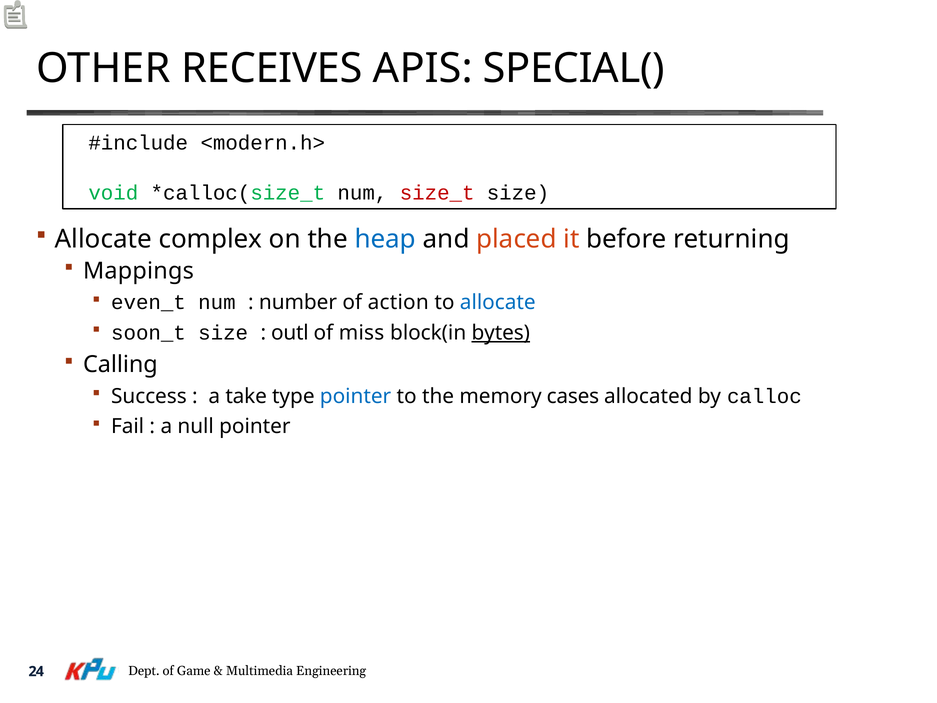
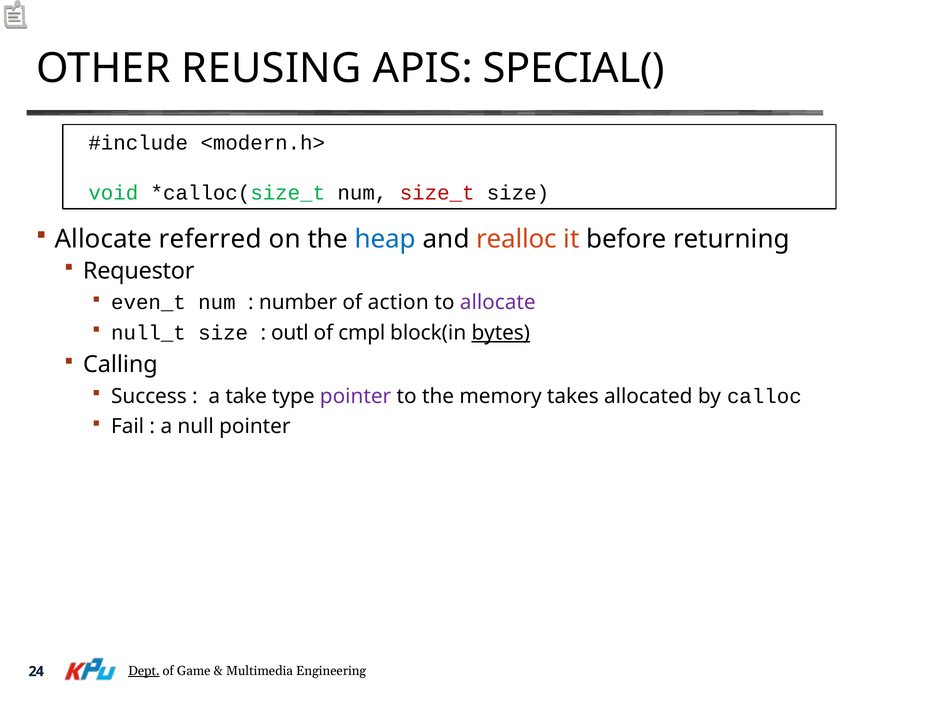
RECEIVES: RECEIVES -> REUSING (272, 69)
complex: complex -> referred (210, 239)
placed: placed -> realloc (517, 239)
Mappings: Mappings -> Requestor (139, 271)
allocate colour: blue -> purple (498, 302)
soon_t: soon_t -> null_t (148, 333)
miss: miss -> cmpl (362, 333)
pointer colour: blue -> purple (356, 396)
cases: cases -> takes (573, 396)
Dept underline: none -> present (144, 671)
